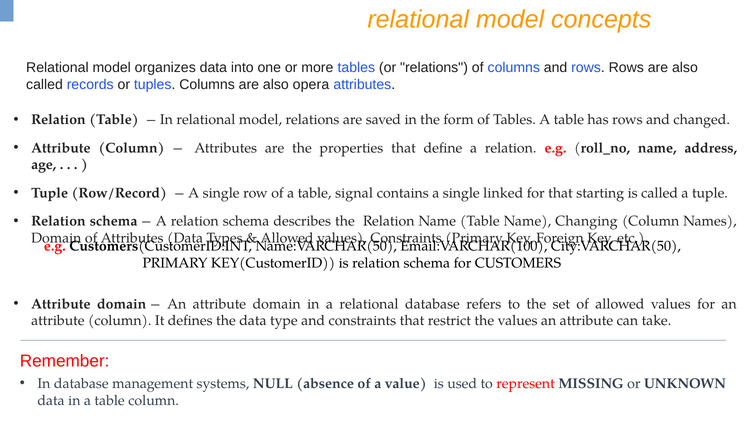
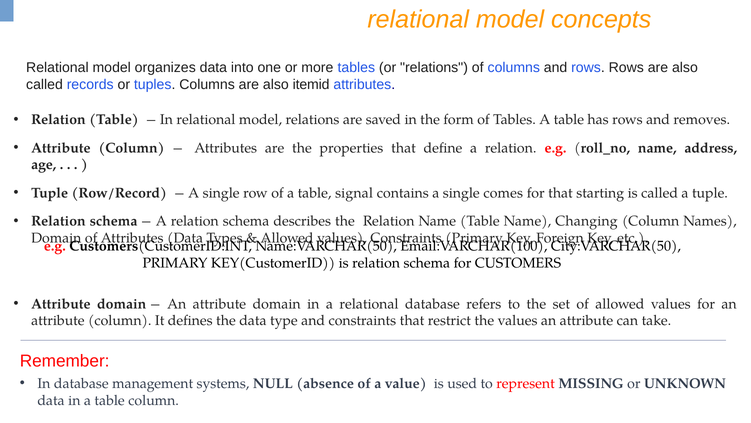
opera: opera -> itemid (311, 85)
changed: changed -> removes (702, 120)
linked: linked -> comes (503, 193)
